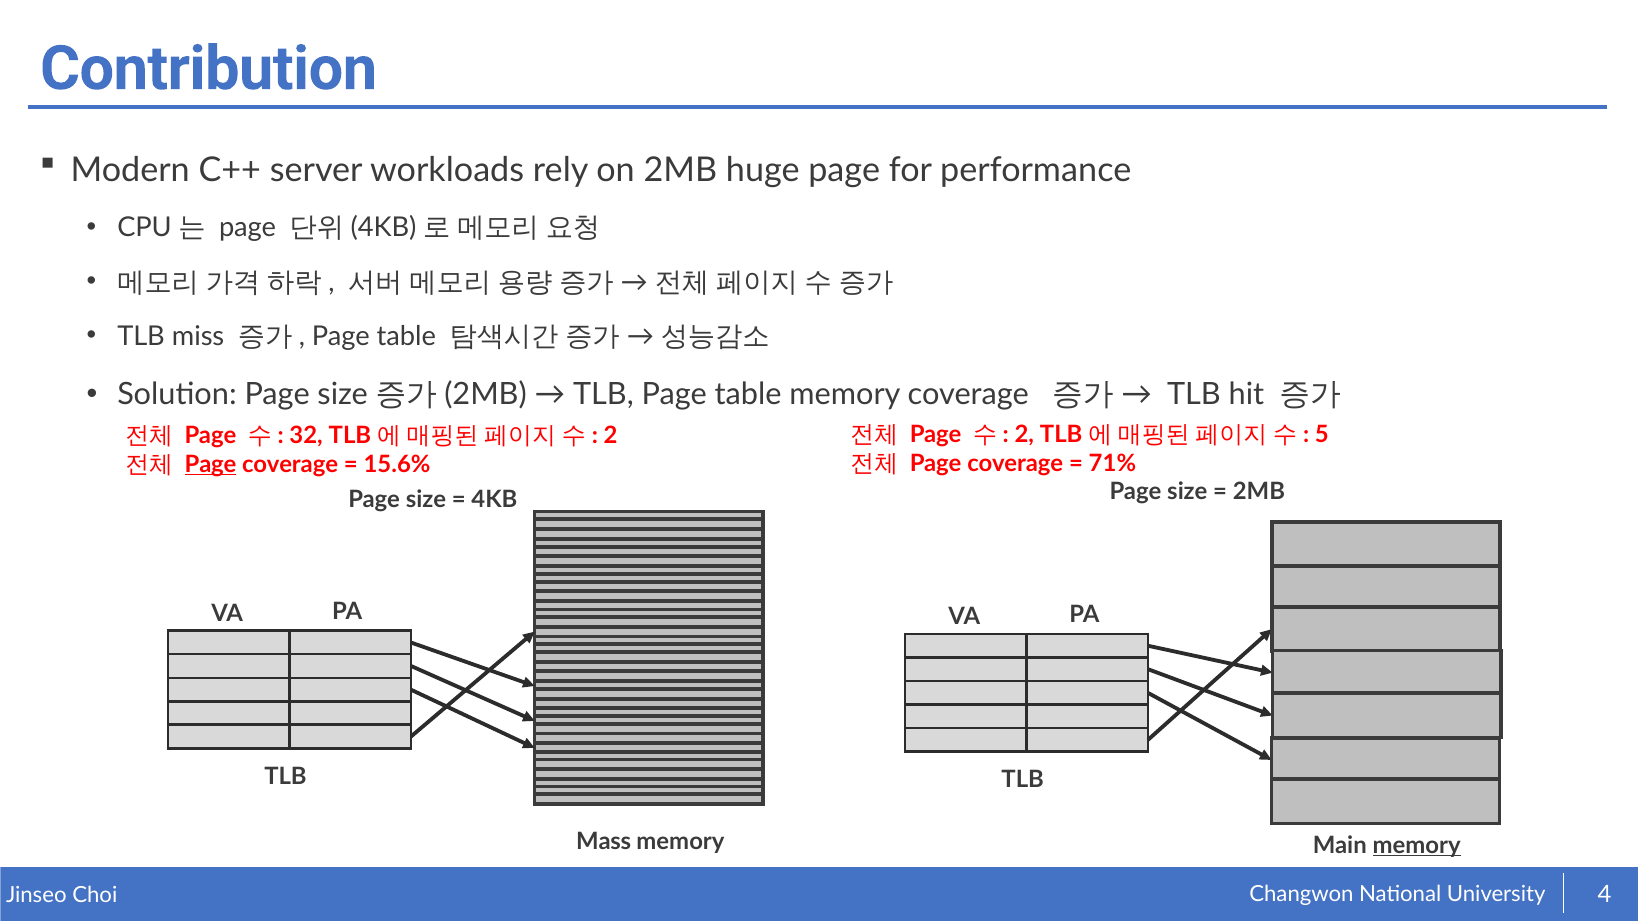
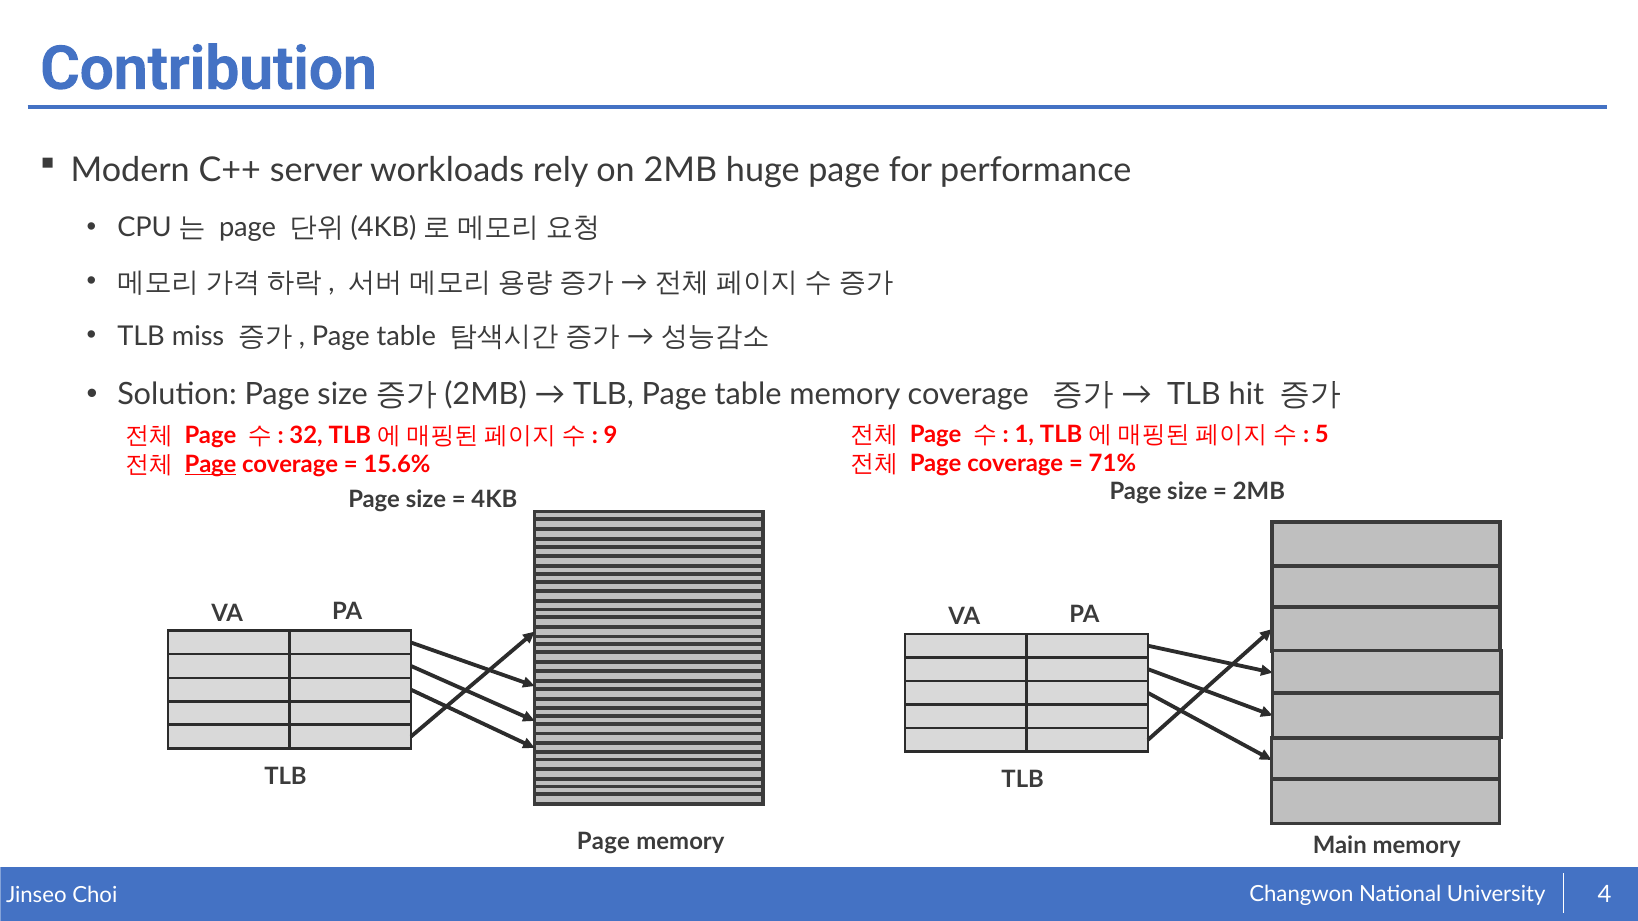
2: 2 -> 1 (1024, 435)
2: 2 -> 9 (611, 436)
Mass: Mass -> Page (603, 842)
memory underline: present -> none (1417, 845)
